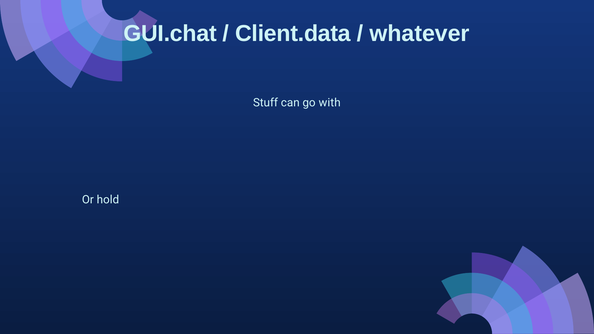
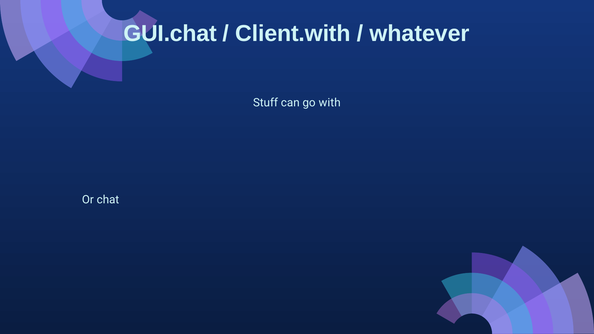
Client.data: Client.data -> Client.with (293, 34)
hold: hold -> chat (108, 200)
